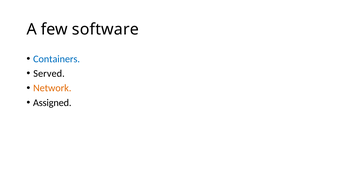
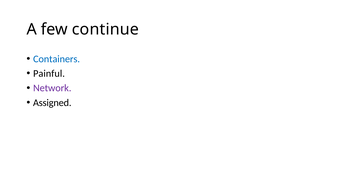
software: software -> continue (105, 29)
Served: Served -> Painful (49, 74)
Network colour: orange -> purple (52, 88)
